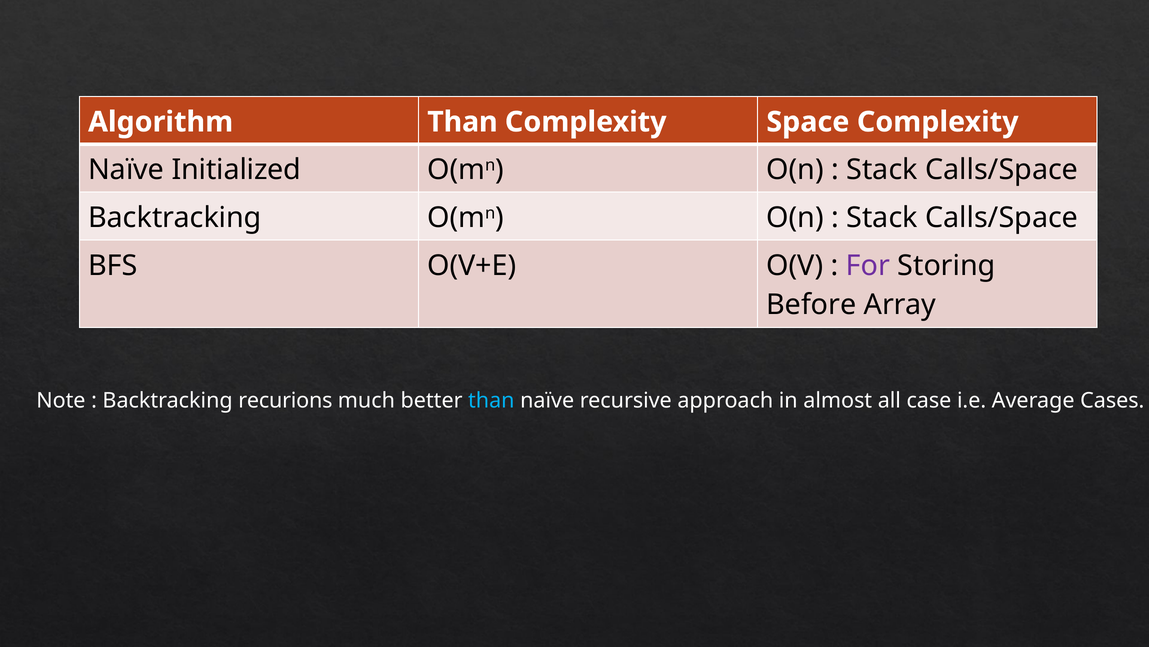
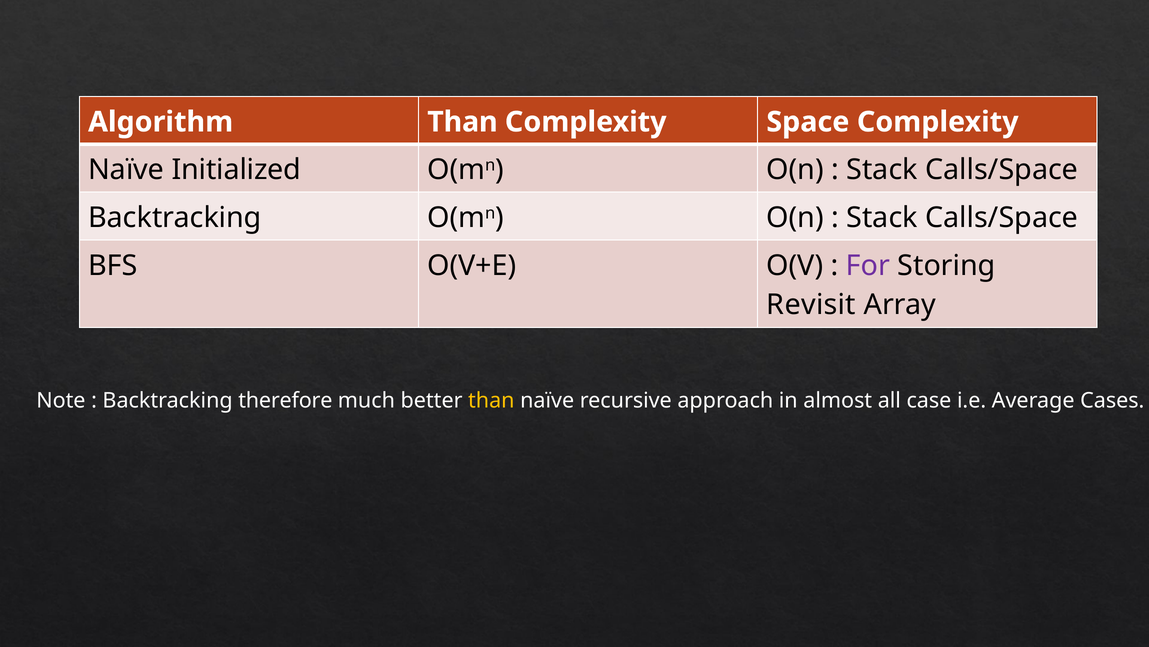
Before: Before -> Revisit (811, 305)
recurions: recurions -> therefore (285, 400)
than colour: light blue -> yellow (491, 400)
